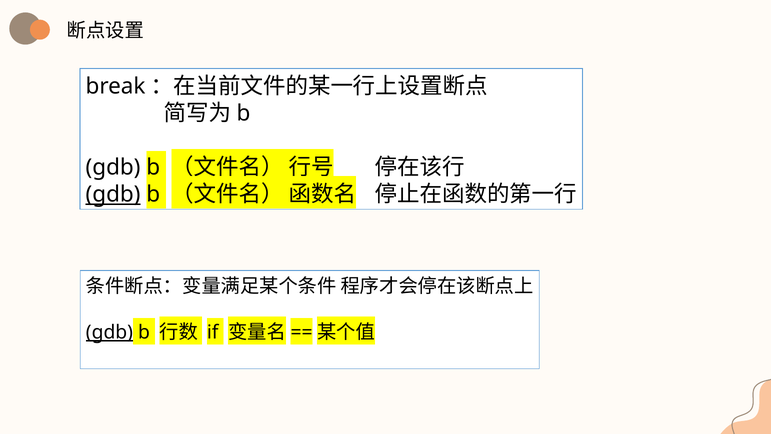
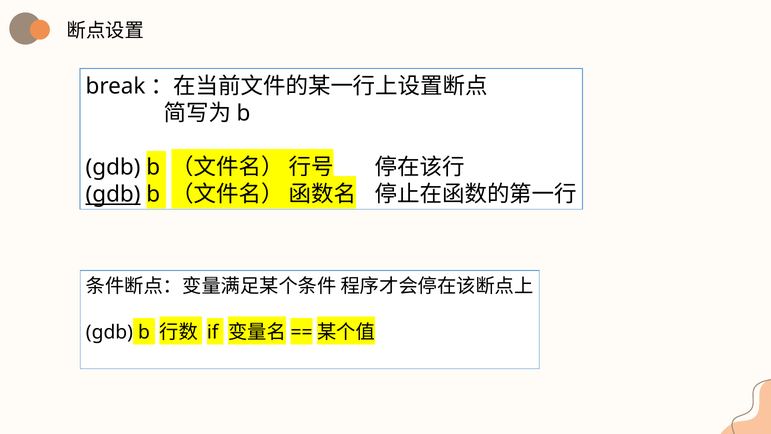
gdb underline: present -> none (109, 332)
